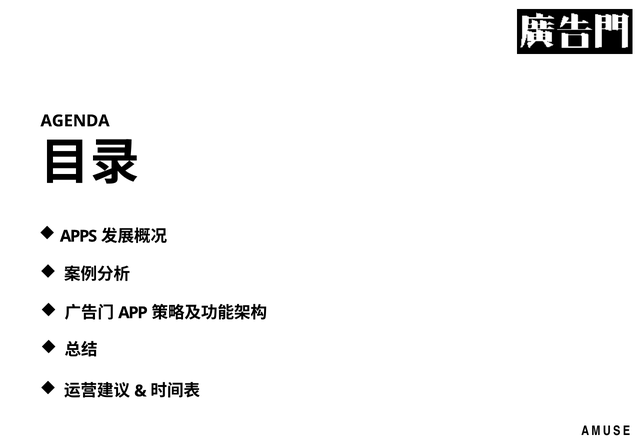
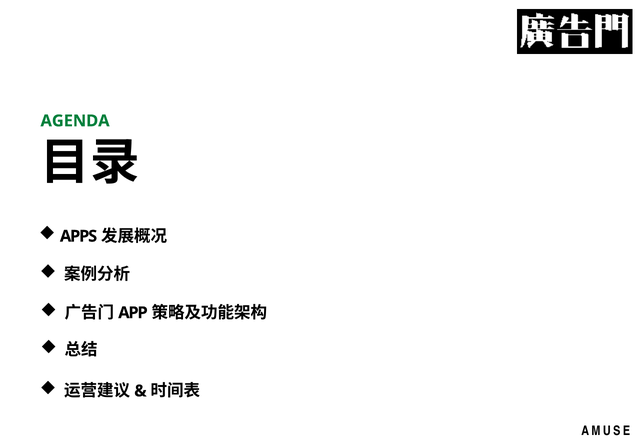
AGENDA colour: black -> green (75, 121)
